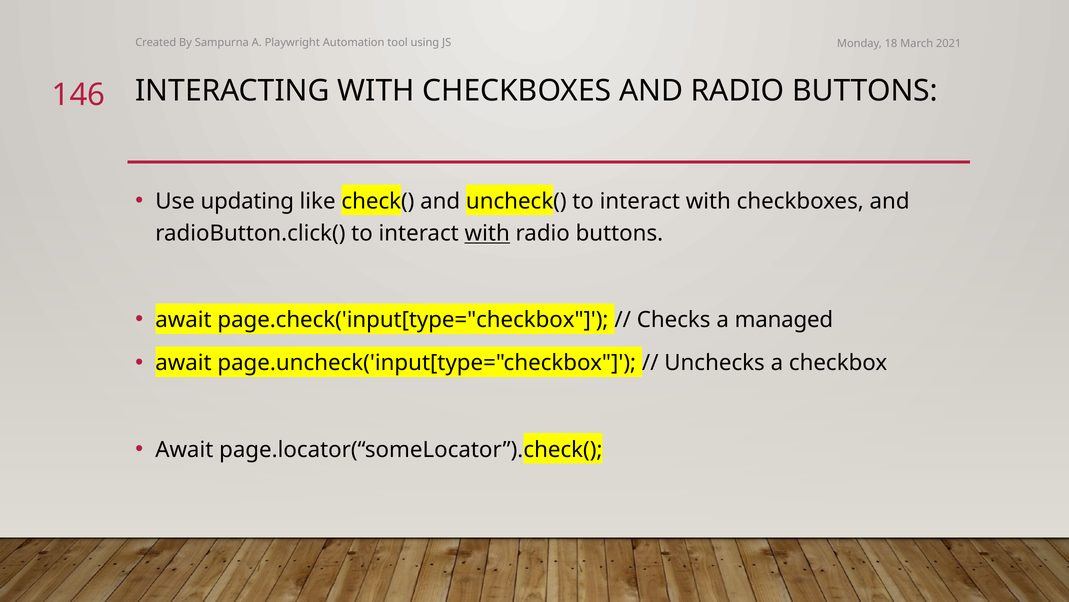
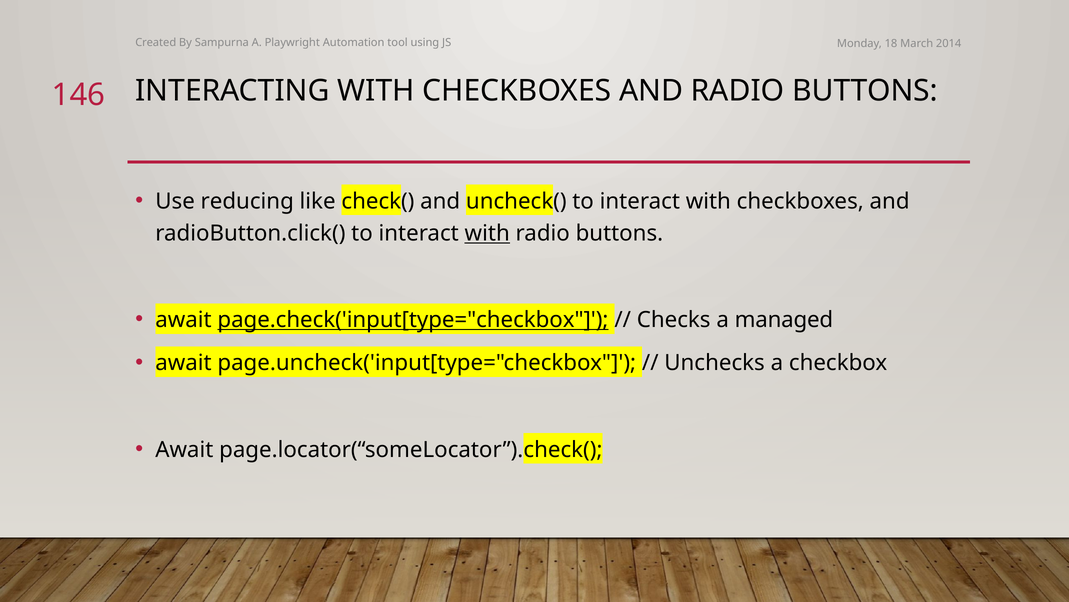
2021: 2021 -> 2014 (949, 43)
updating: updating -> reducing (247, 201)
page.check('input[type="checkbox underline: none -> present (413, 319)
